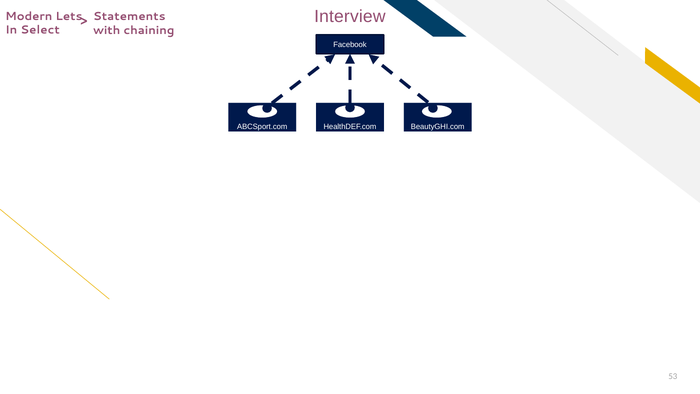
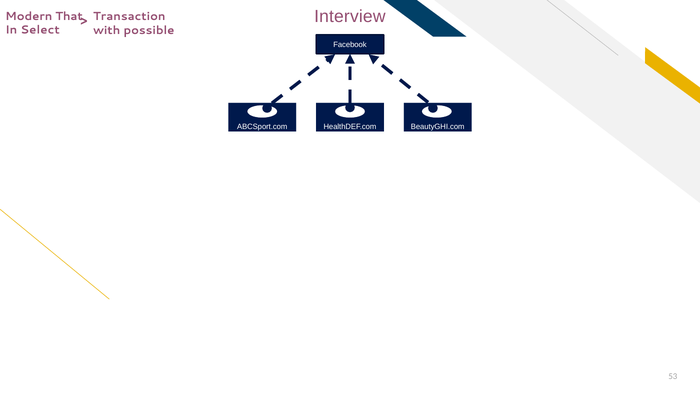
Lets: Lets -> That (69, 16)
Statements: Statements -> Transaction (129, 16)
chaining: chaining -> possible (149, 30)
